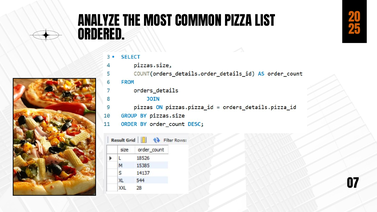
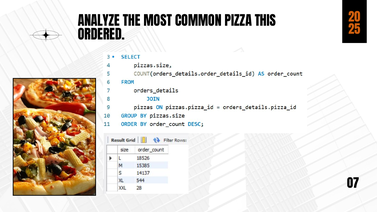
LIST: LIST -> THIS (265, 21)
